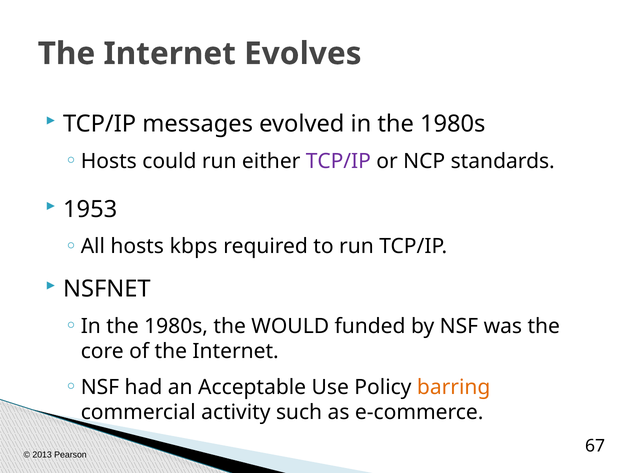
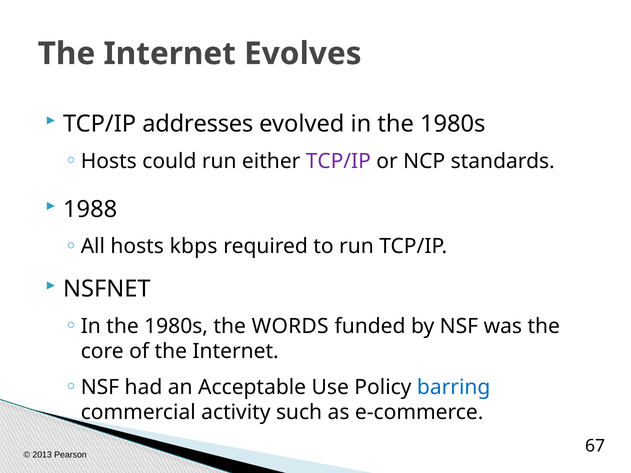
messages: messages -> addresses (198, 124)
1953: 1953 -> 1988 (90, 209)
WOULD: WOULD -> WORDS (290, 326)
barring colour: orange -> blue (454, 387)
